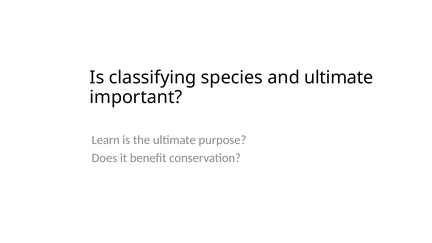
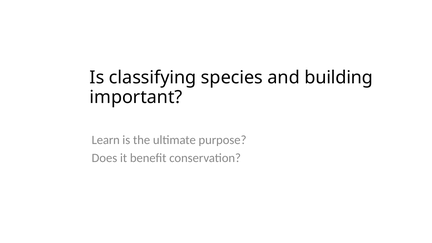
and ultimate: ultimate -> building (339, 78)
